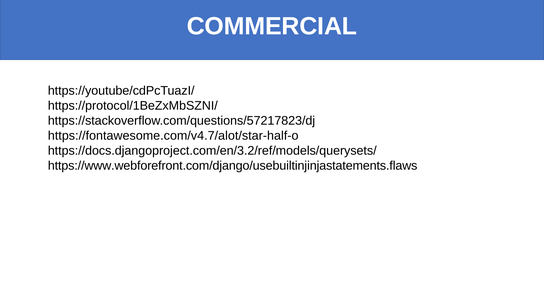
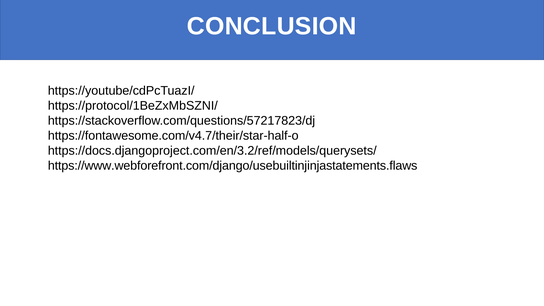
COMMERCIAL: COMMERCIAL -> CONCLUSION (272, 26)
https://fontawesome.com/v4.7/alot/star-half-o: https://fontawesome.com/v4.7/alot/star-half-o -> https://fontawesome.com/v4.7/their/star-half-o (173, 136)
